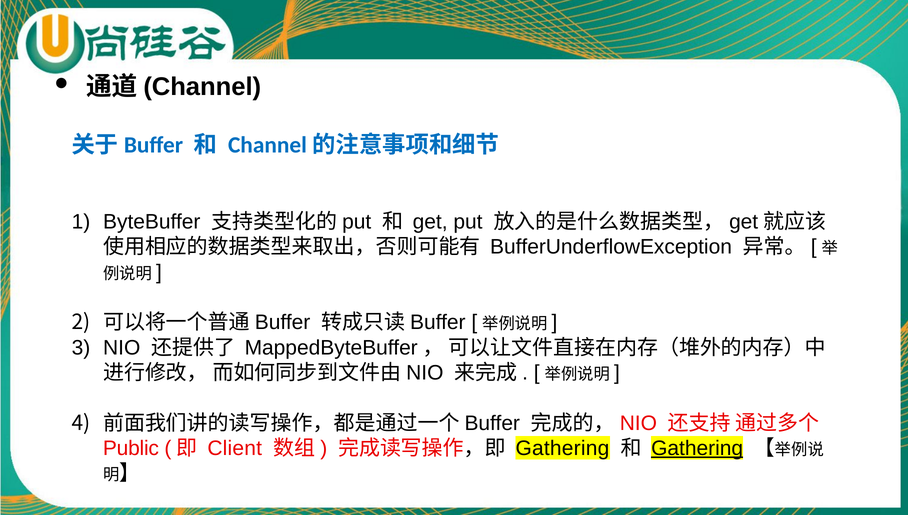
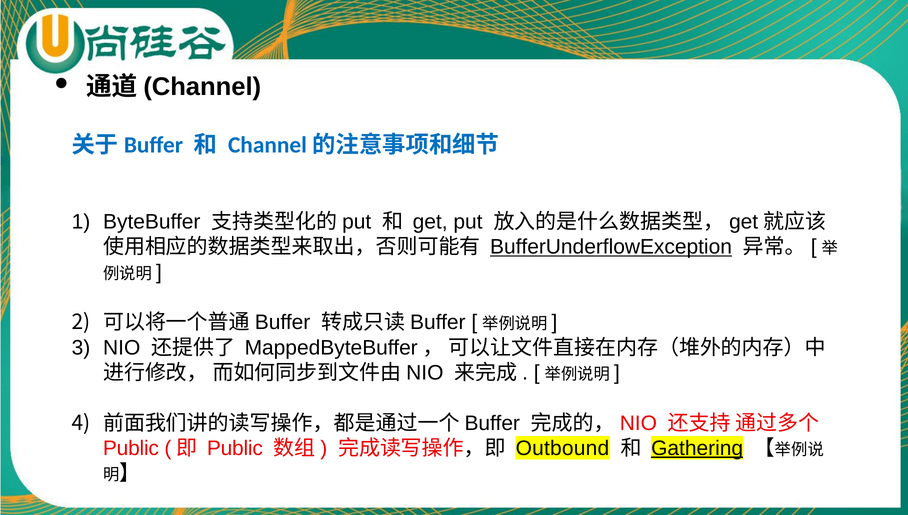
BufferUnderflowException underline: none -> present (611, 247)
Client: Client -> Public (235, 448)
Gathering: Gathering -> Outbound (562, 448)
